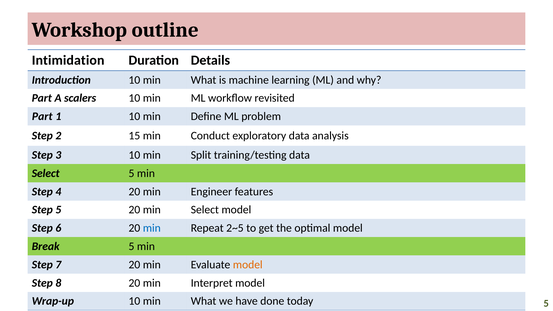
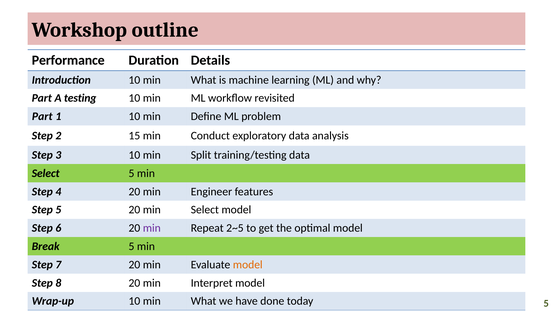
Intimidation: Intimidation -> Performance (68, 60)
scalers: scalers -> testing (80, 98)
min colour: blue -> purple (152, 228)
